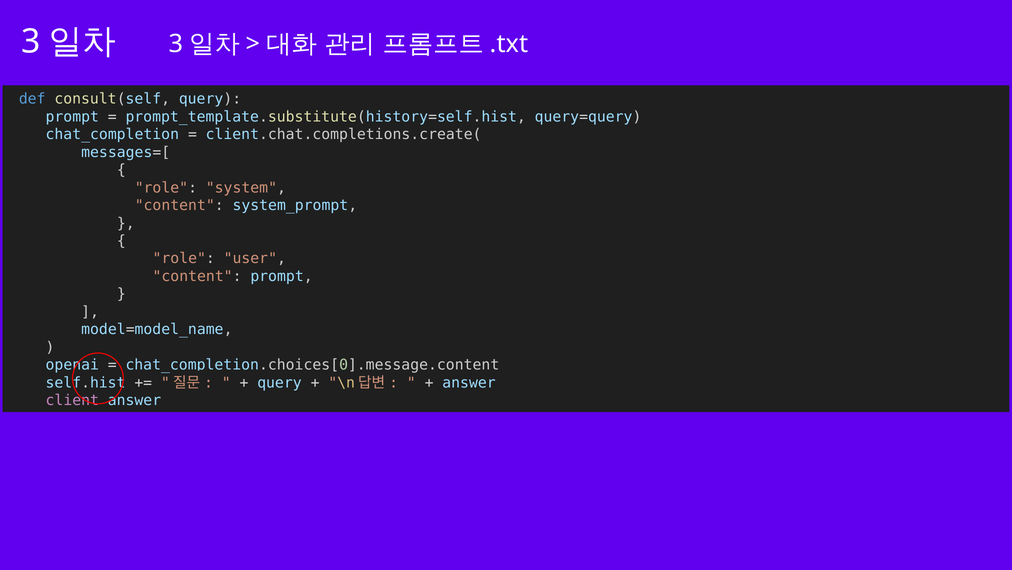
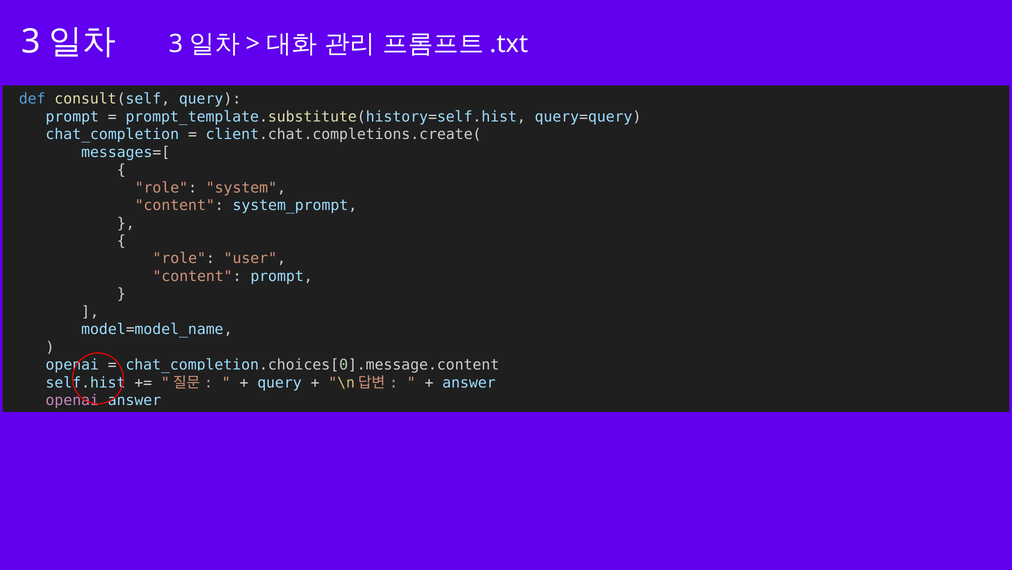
client: client -> openai (72, 400)
